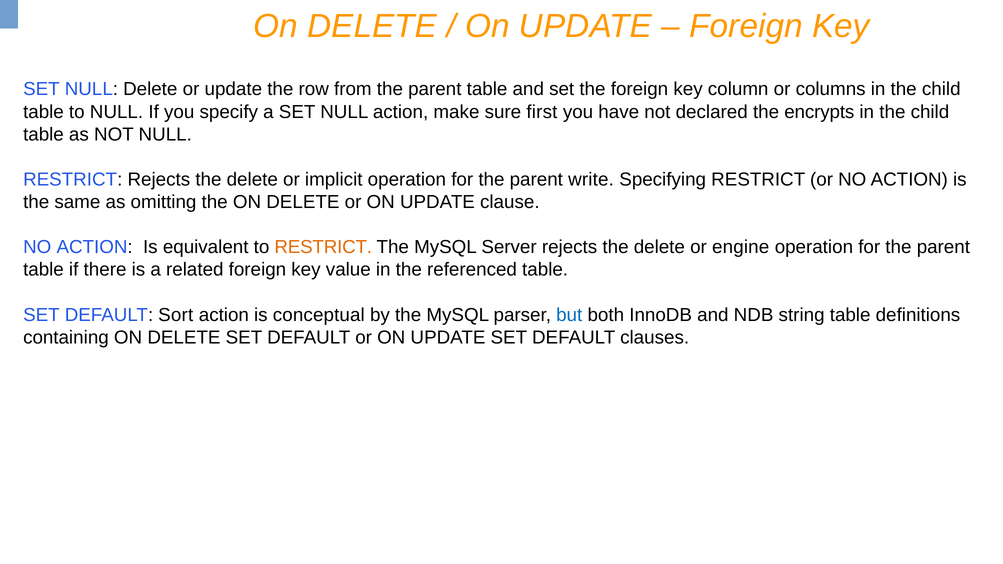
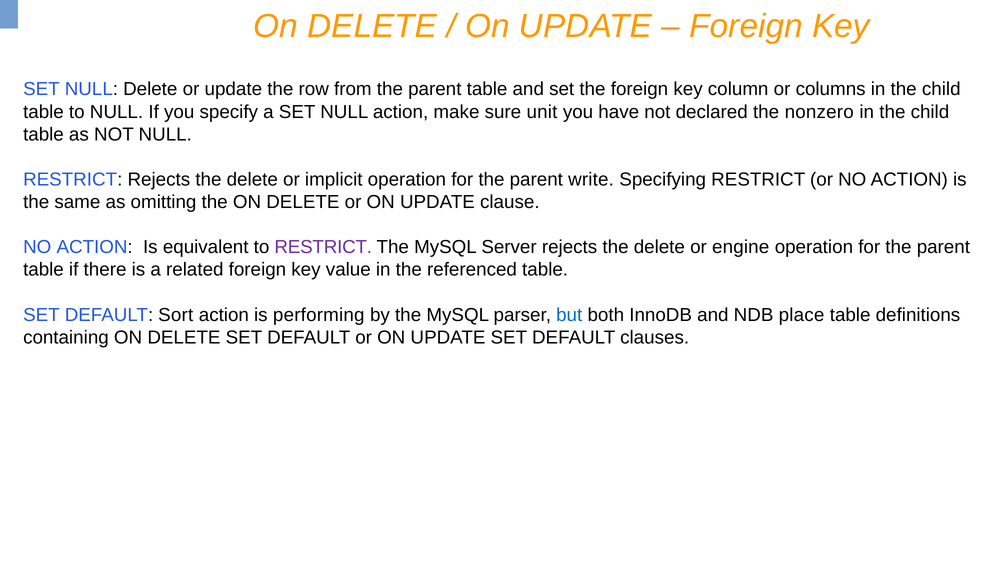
first: first -> unit (542, 112)
encrypts: encrypts -> nonzero (819, 112)
RESTRICT colour: orange -> purple (323, 247)
conceptual: conceptual -> performing (319, 315)
string: string -> place (802, 315)
